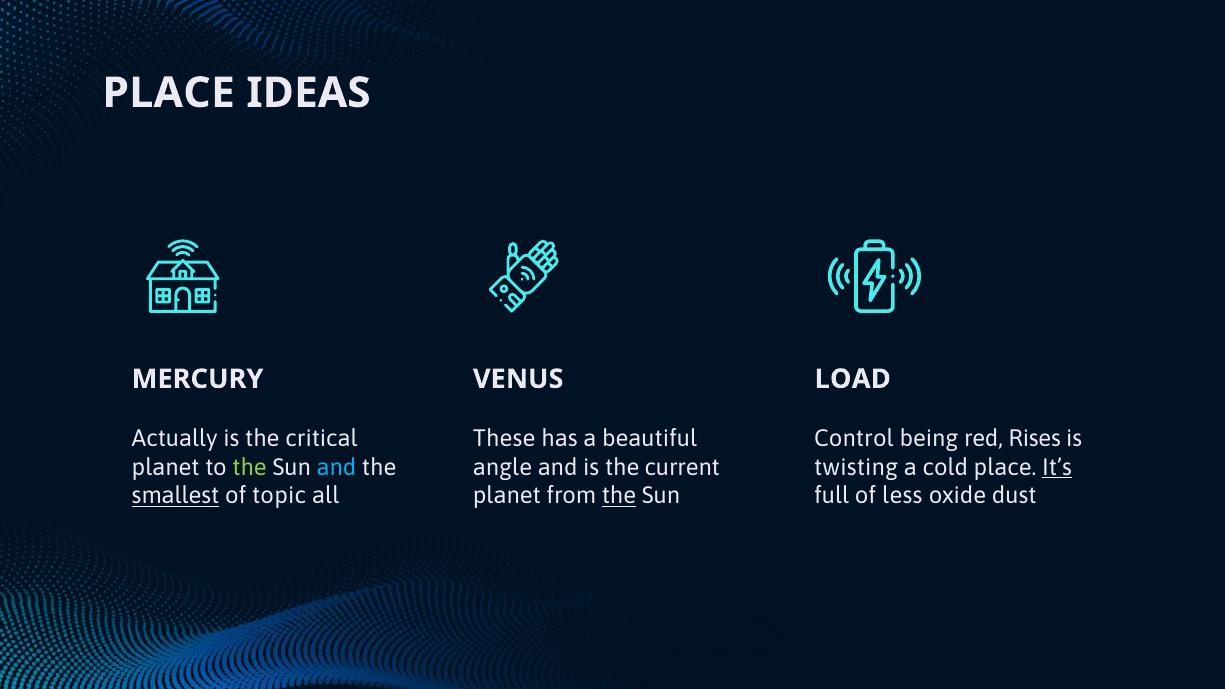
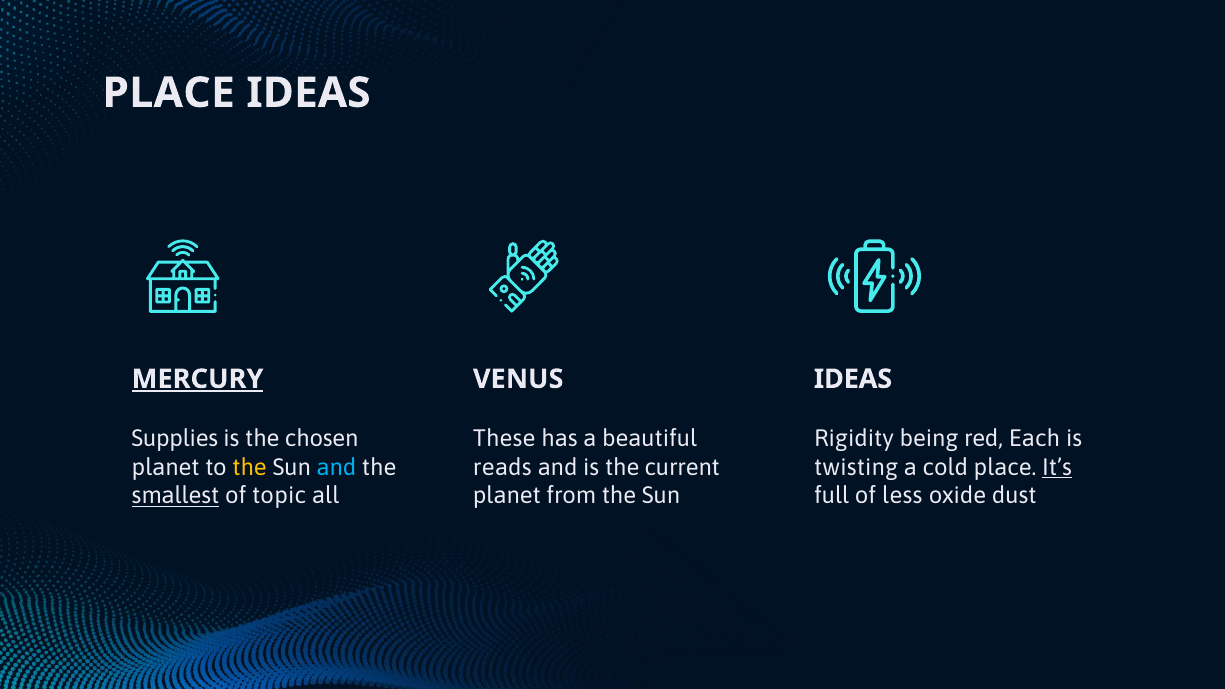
MERCURY underline: none -> present (198, 379)
VENUS LOAD: LOAD -> IDEAS (853, 379)
Actually: Actually -> Supplies (175, 439)
critical: critical -> chosen (322, 439)
Control: Control -> Rigidity (854, 439)
Rises: Rises -> Each (1034, 439)
the colour: light green -> yellow (250, 467)
angle: angle -> reads (502, 467)
the underline: present -> none (619, 496)
